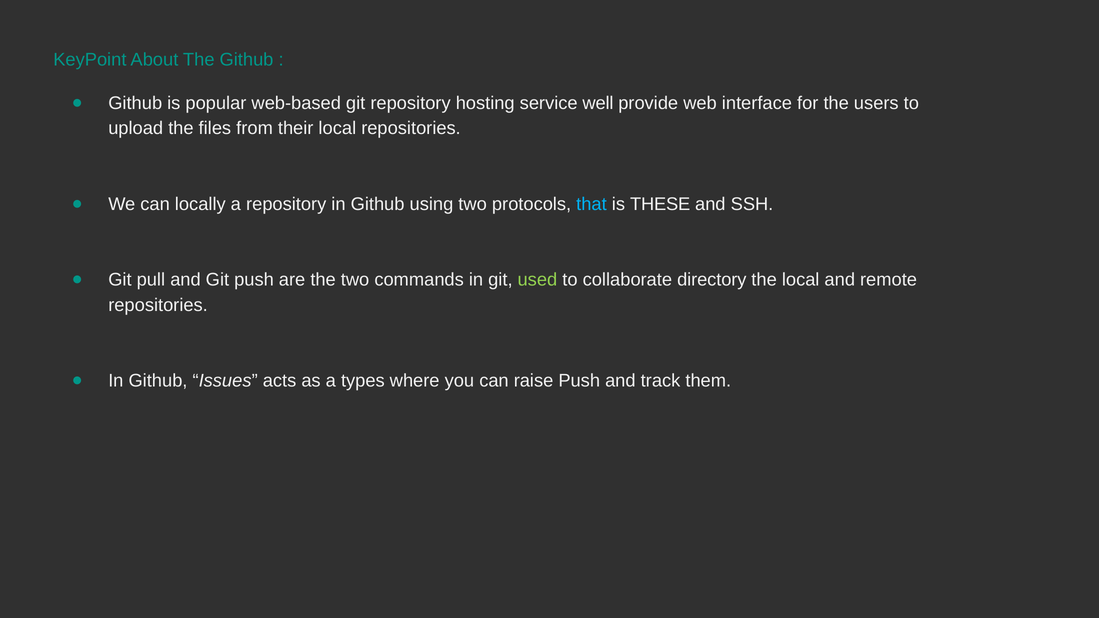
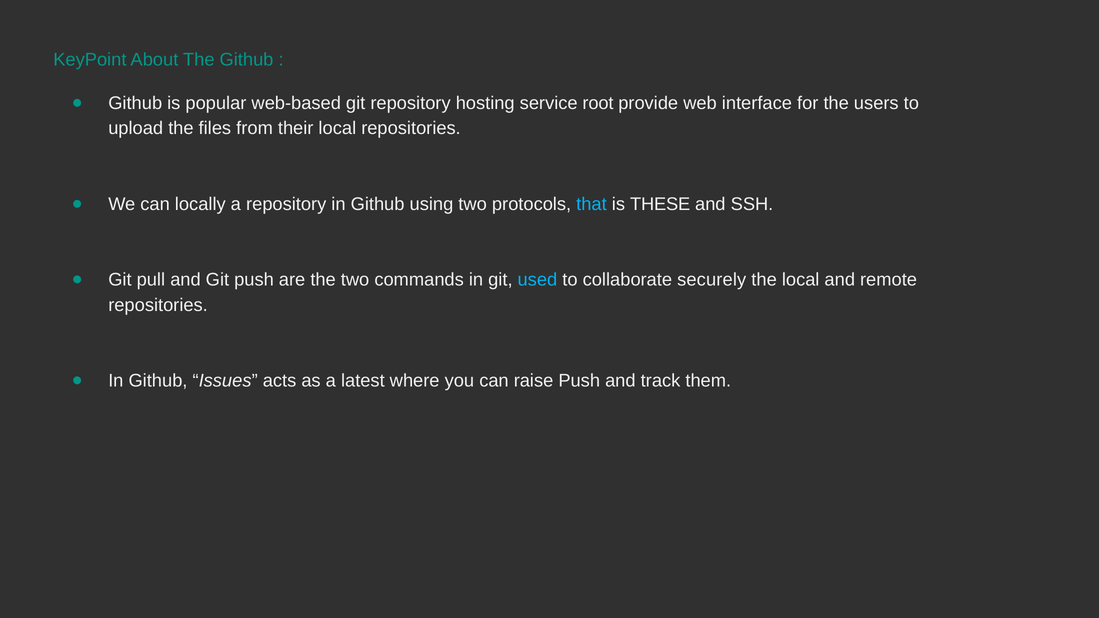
well: well -> root (598, 103)
used colour: light green -> light blue (537, 280)
directory: directory -> securely (712, 280)
types: types -> latest (363, 381)
